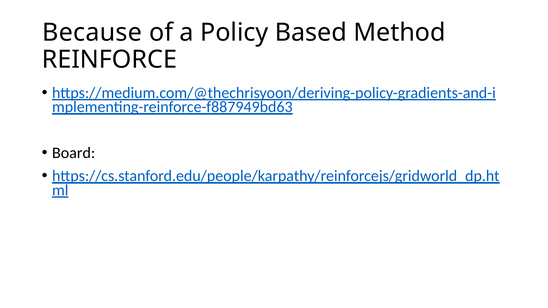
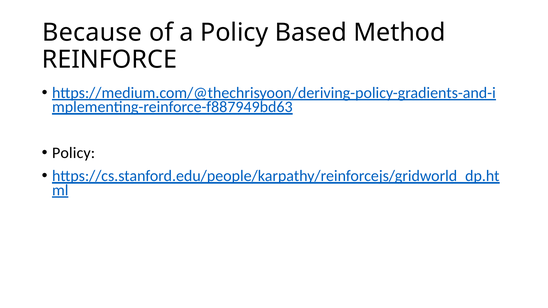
Board: Board -> Policy (74, 153)
